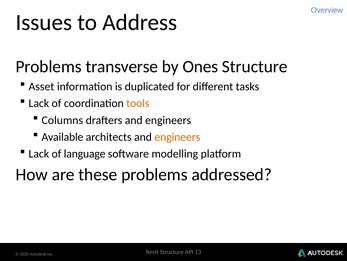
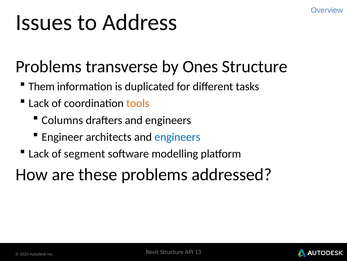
Asset: Asset -> Them (42, 86)
Available: Available -> Engineer (62, 137)
engineers colour: orange -> blue (177, 137)
language: language -> segment (85, 153)
